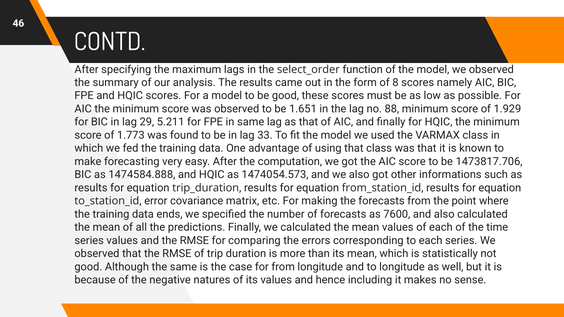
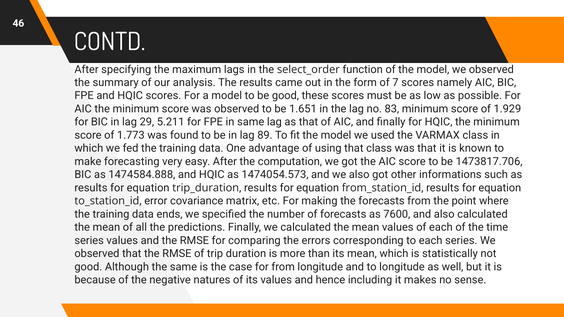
8: 8 -> 7 (395, 83)
88: 88 -> 83 (392, 109)
33: 33 -> 89 (265, 135)
